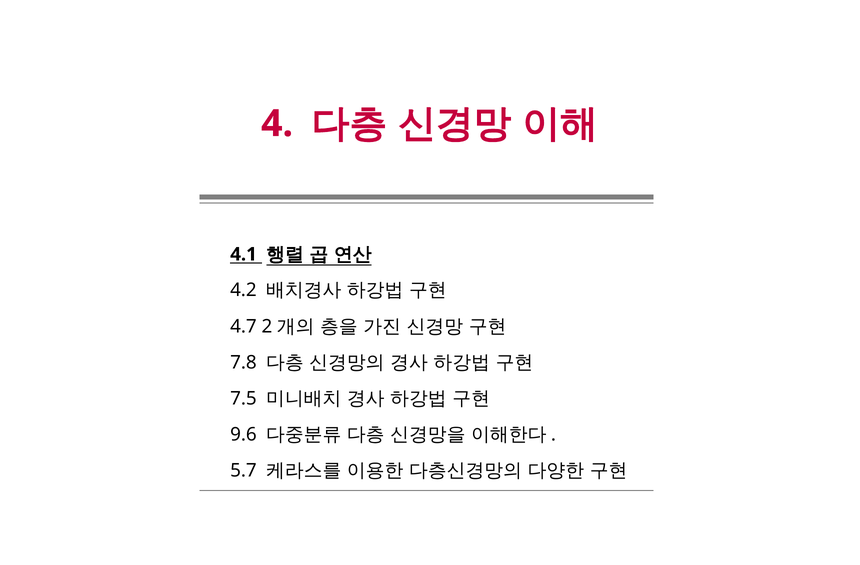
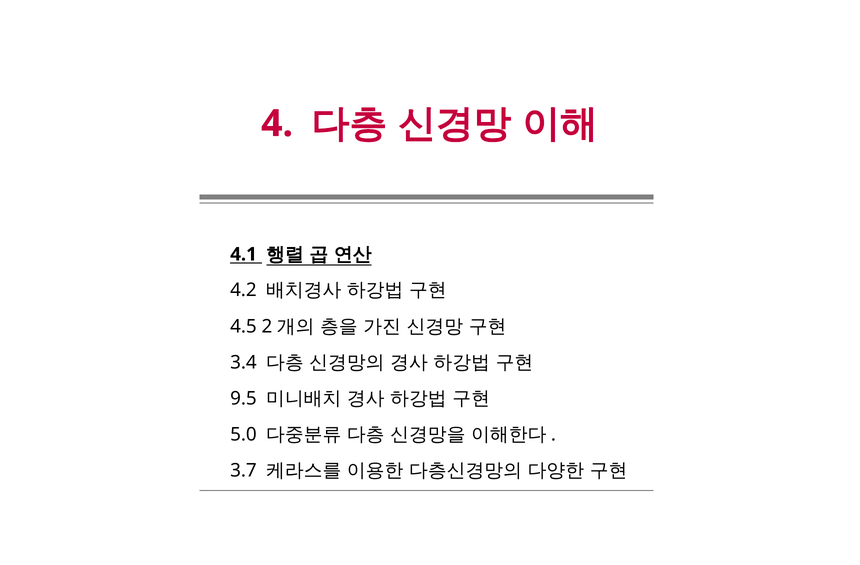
4.7: 4.7 -> 4.5 (243, 326)
7.8: 7.8 -> 3.4 (243, 362)
7.5: 7.5 -> 9.5 (243, 398)
9.6: 9.6 -> 5.0 (243, 434)
5.7: 5.7 -> 3.7 (243, 470)
